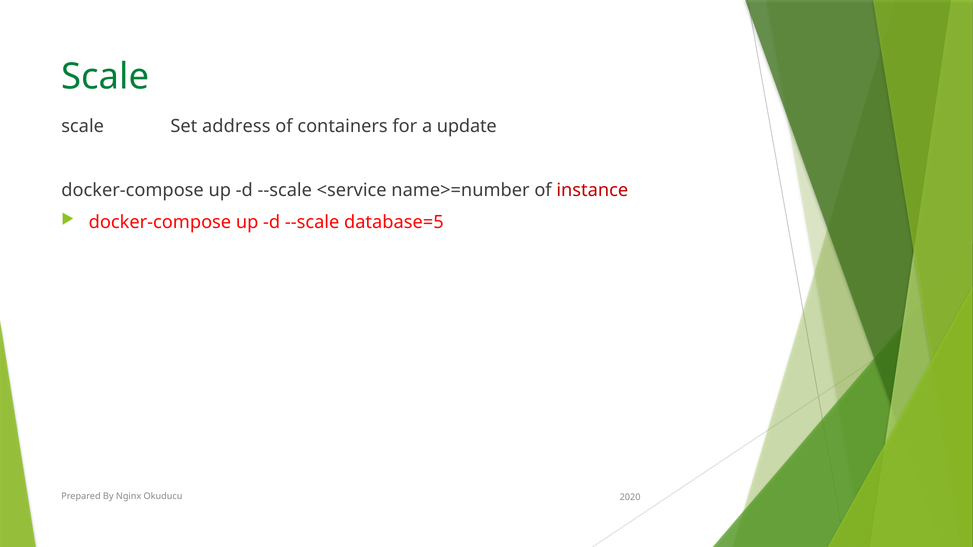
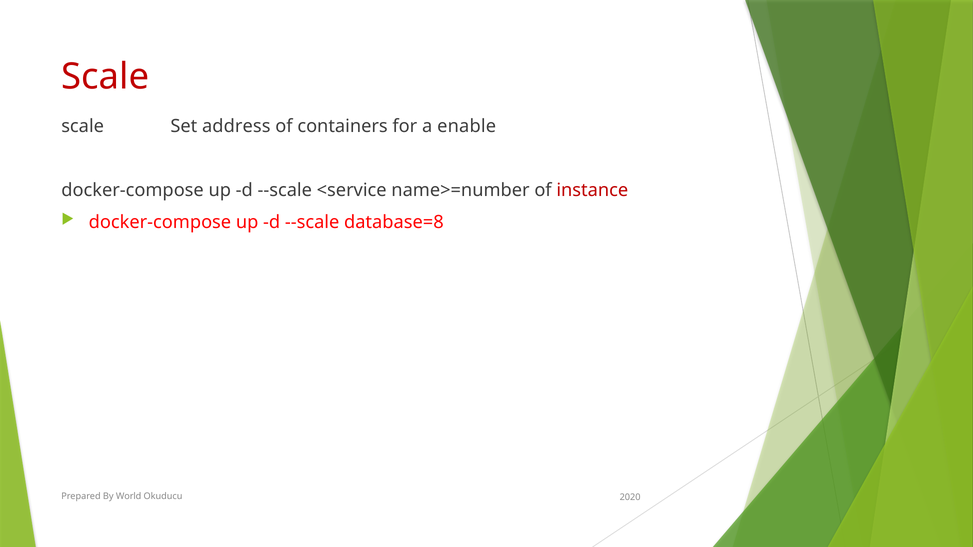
Scale colour: green -> red (105, 77)
update: update -> enable (467, 126)
database=5: database=5 -> database=8 (394, 222)
Nginx: Nginx -> World (129, 497)
